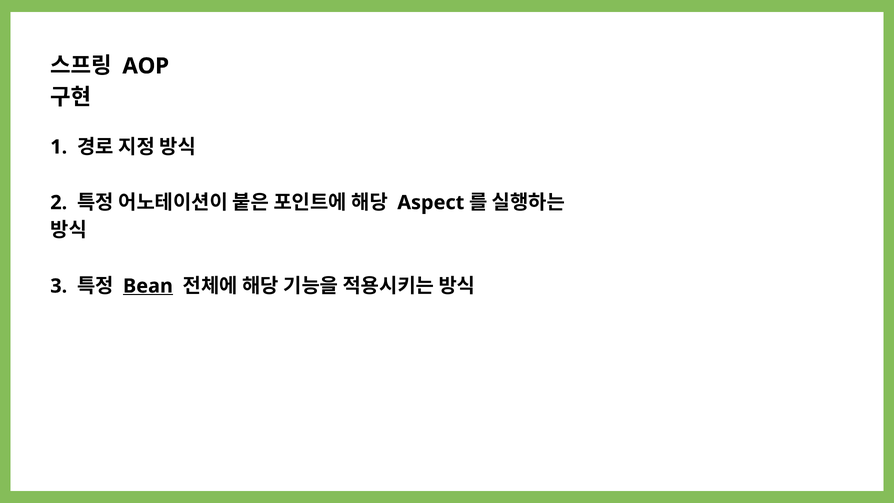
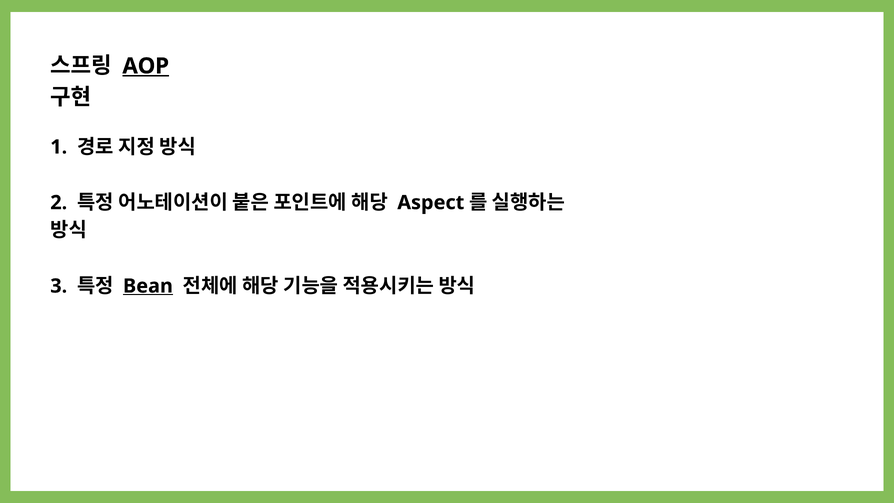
AOP underline: none -> present (146, 66)
